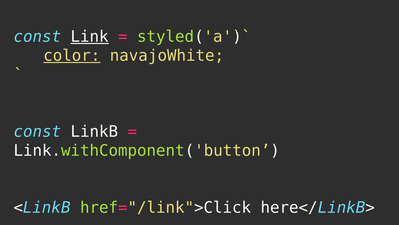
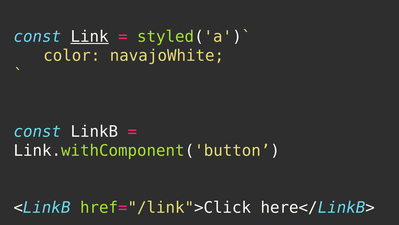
color underline: present -> none (72, 56)
